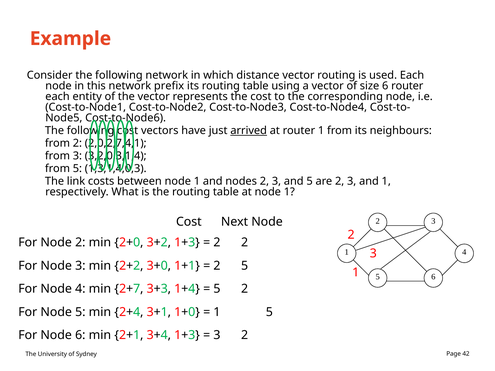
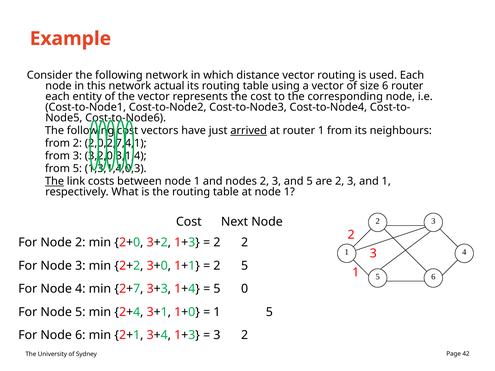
prefix: prefix -> actual (169, 86)
The underline: none -> present (55, 181)
5 2: 2 -> 0 (245, 289)
